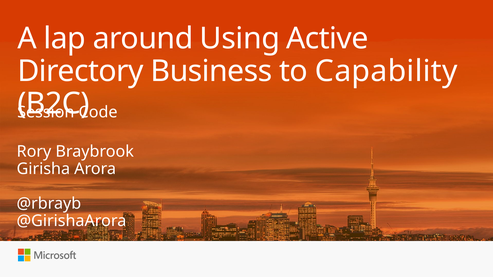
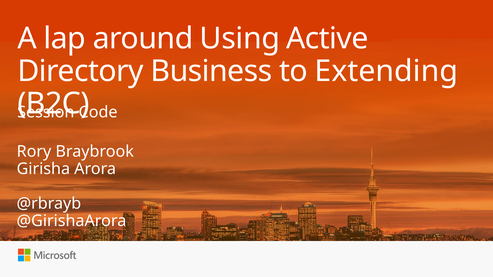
Capability: Capability -> Extending (386, 71)
